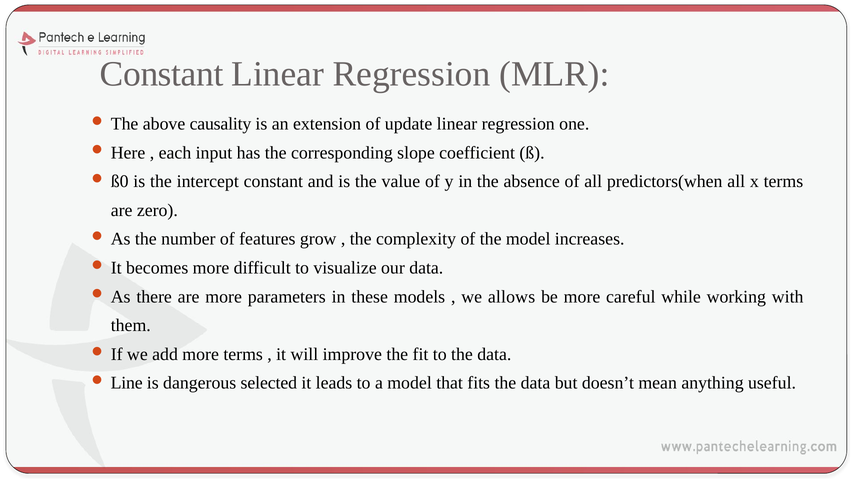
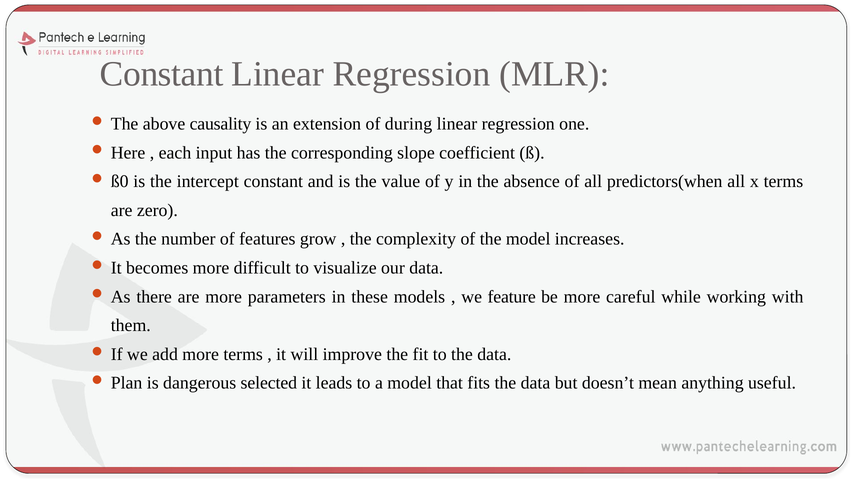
update: update -> during (408, 124)
allows: allows -> feature (512, 297)
Line: Line -> Plan (127, 383)
